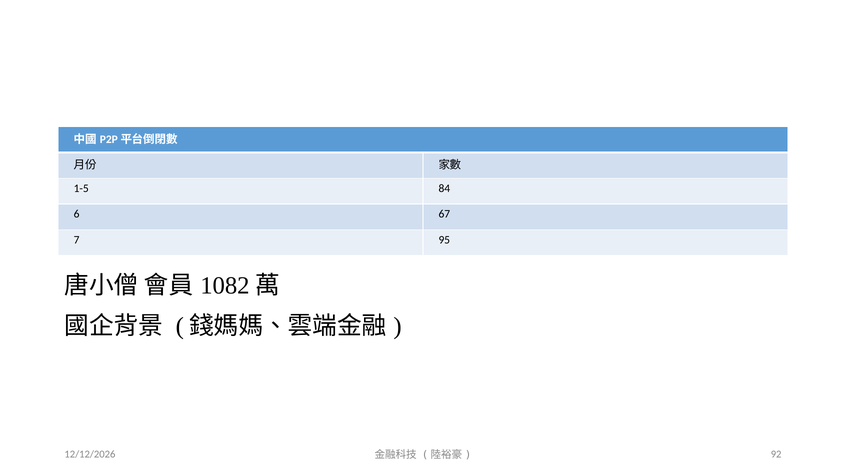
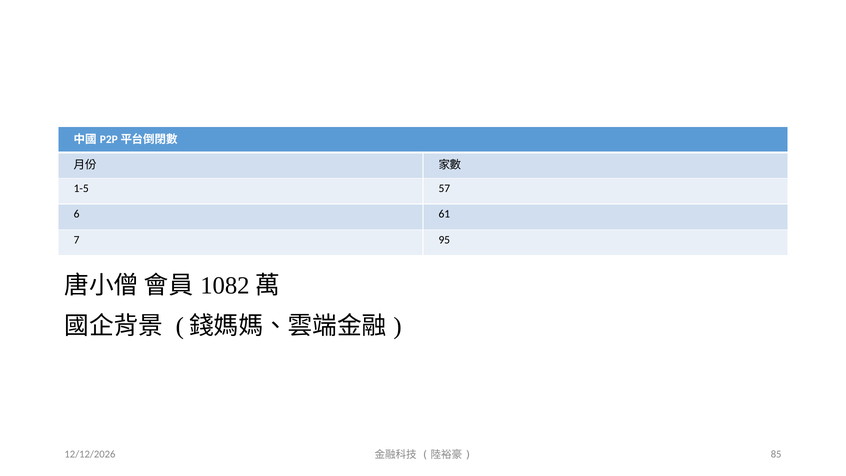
84: 84 -> 57 (444, 188)
67: 67 -> 61 (444, 214)
92: 92 -> 85 (776, 454)
